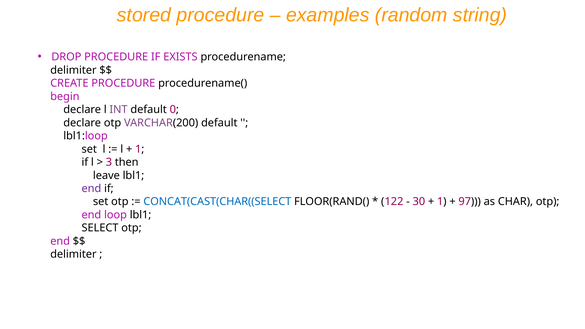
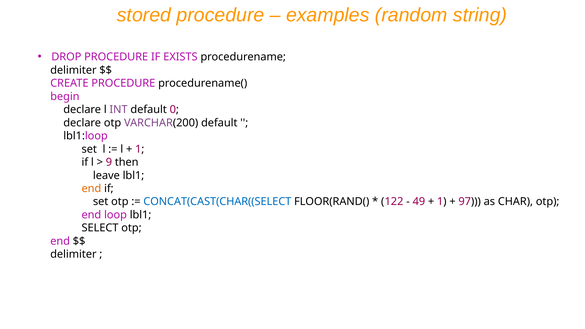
3: 3 -> 9 (109, 162)
end colour: purple -> orange (91, 189)
30: 30 -> 49 (419, 202)
